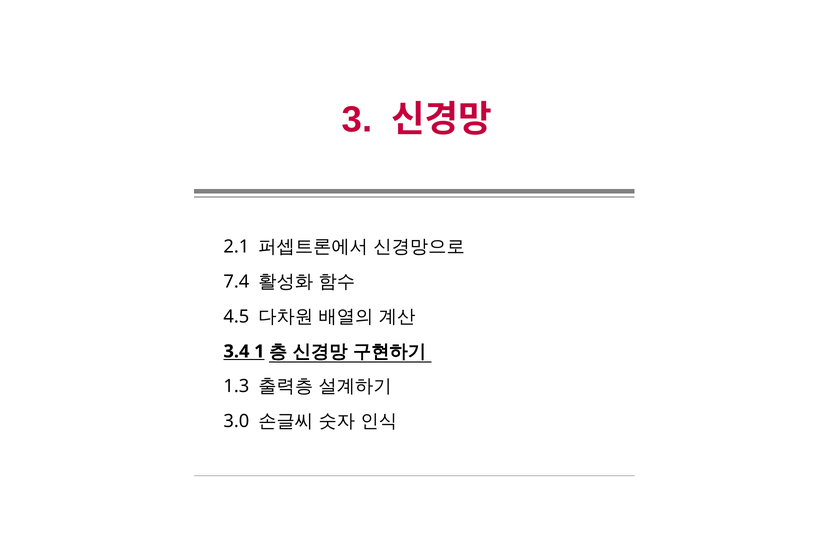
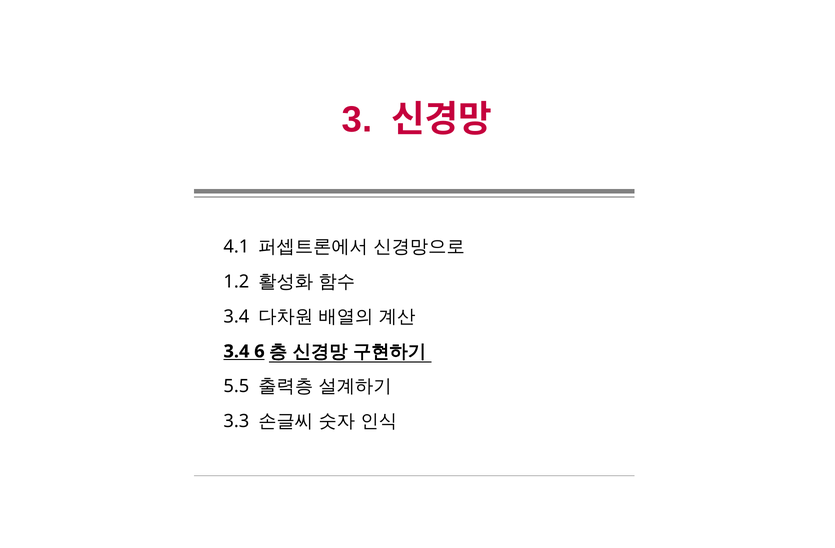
2.1: 2.1 -> 4.1 (236, 247)
7.4: 7.4 -> 1.2 (236, 282)
4.5: 4.5 -> 3.4 (236, 317)
1: 1 -> 6 (259, 352)
1.3: 1.3 -> 5.5 (236, 387)
3.0: 3.0 -> 3.3 (236, 422)
